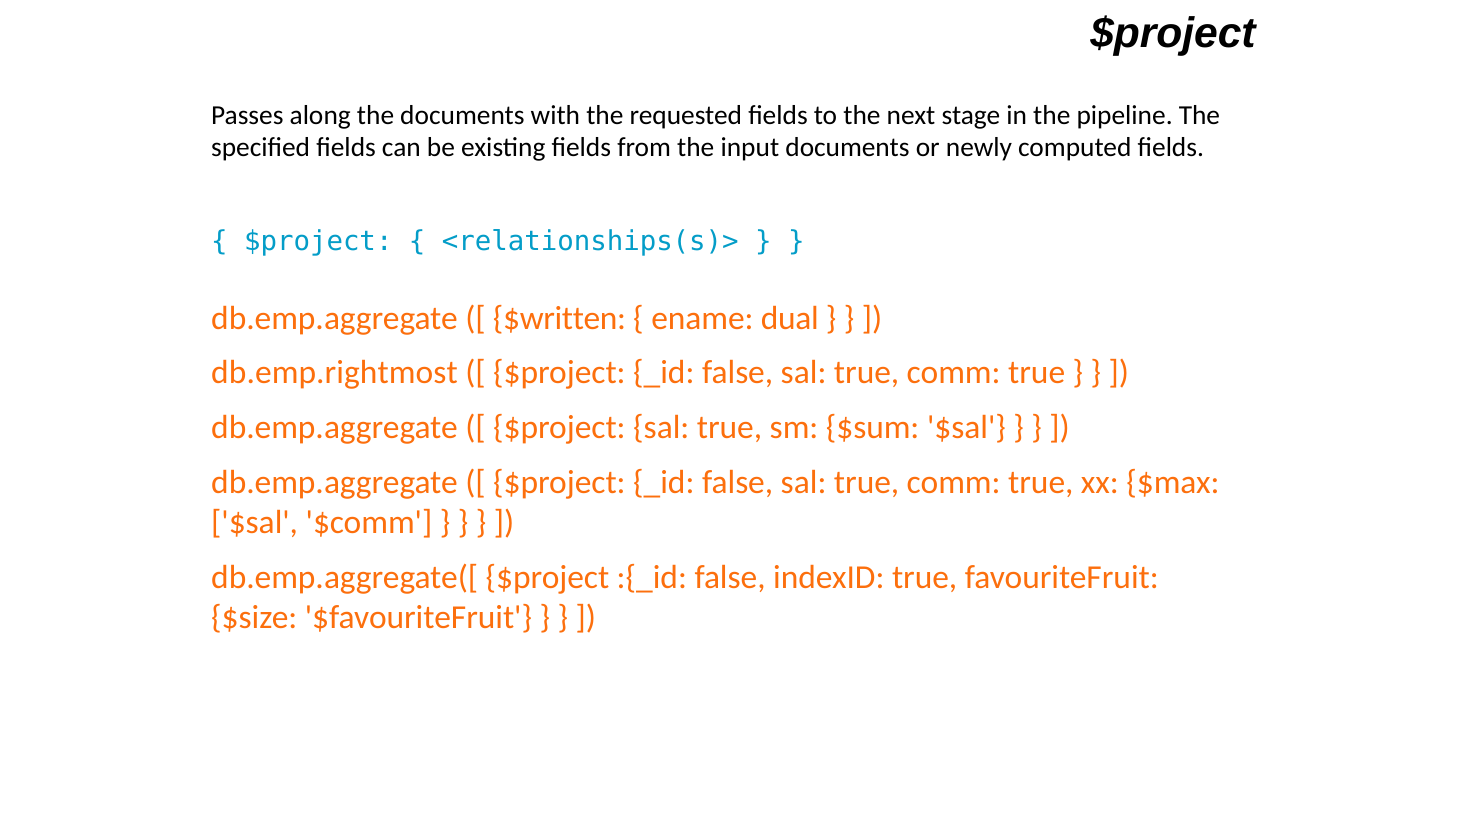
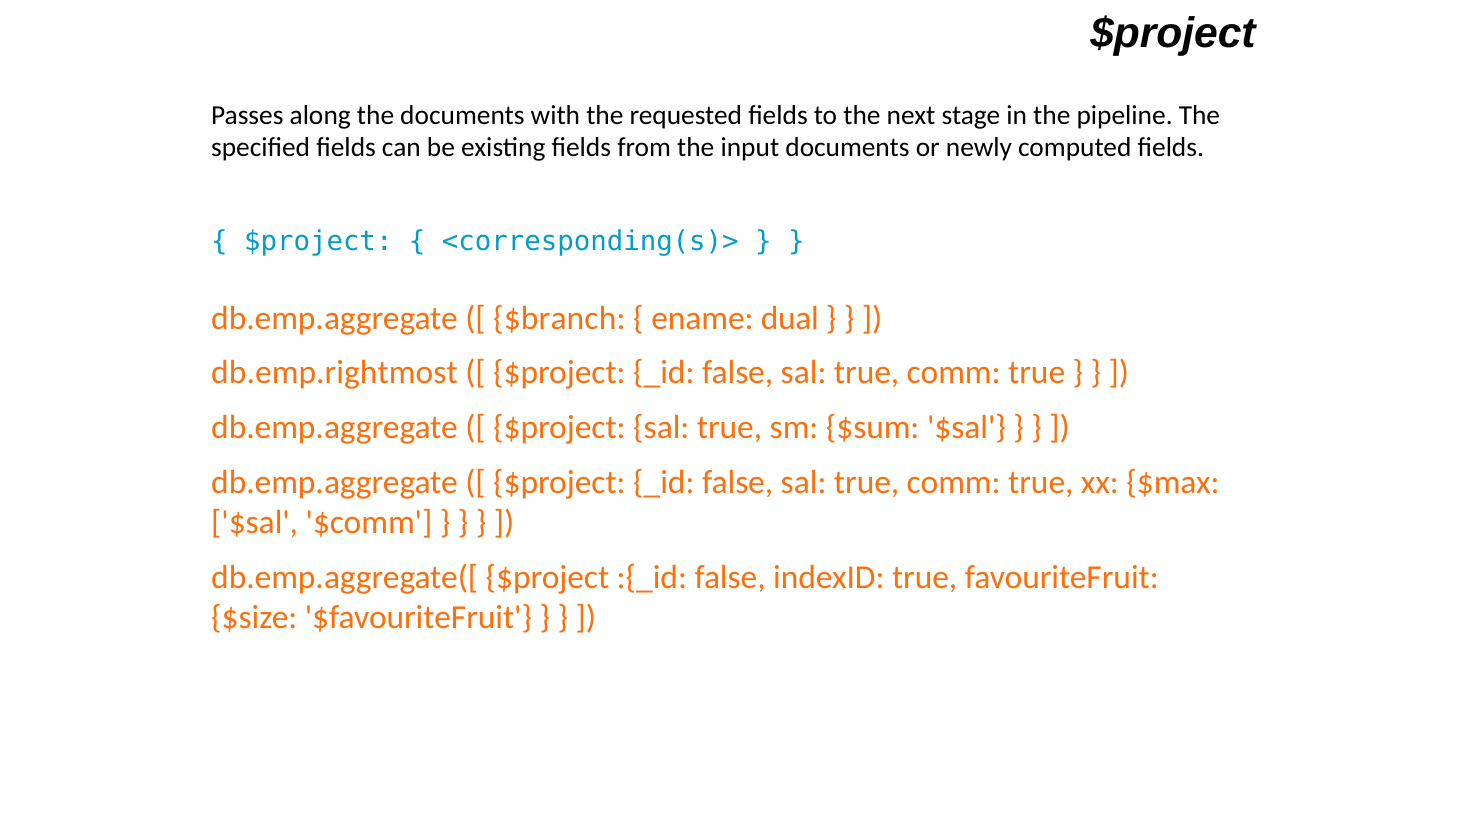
<relationships(s)>: <relationships(s)> -> <corresponding(s)> (590, 241)
$written: $written -> $branch (559, 318)
